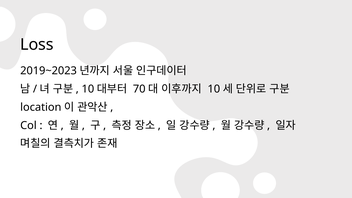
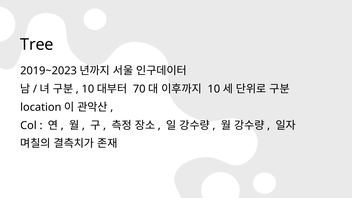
Loss: Loss -> Tree (37, 44)
